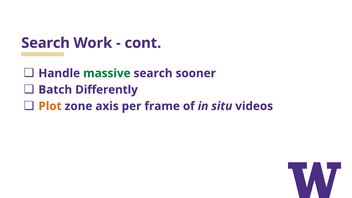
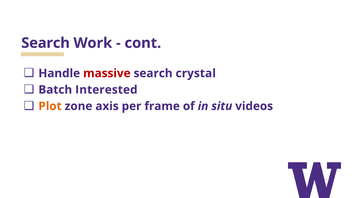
massive colour: green -> red (107, 73)
sooner: sooner -> crystal (196, 73)
Differently: Differently -> Interested (106, 90)
